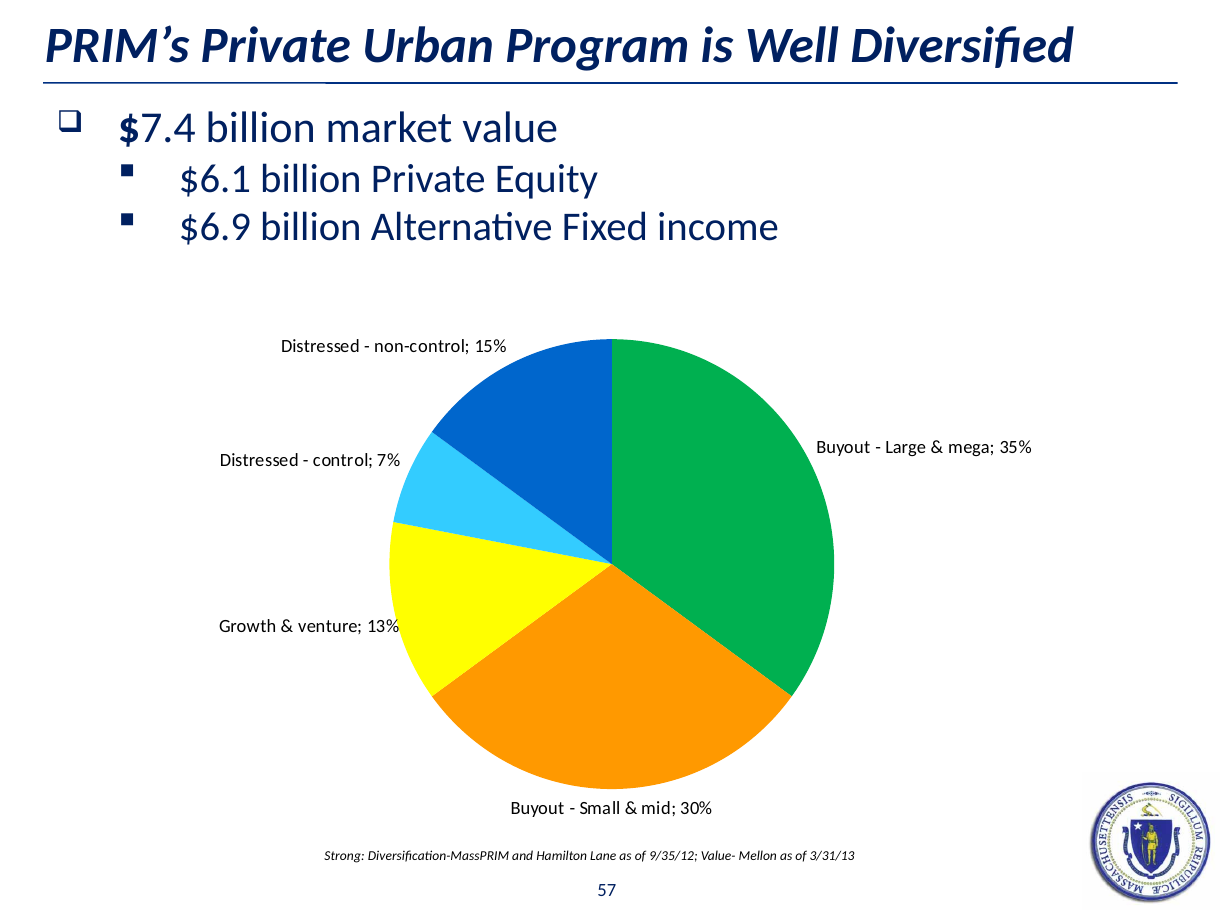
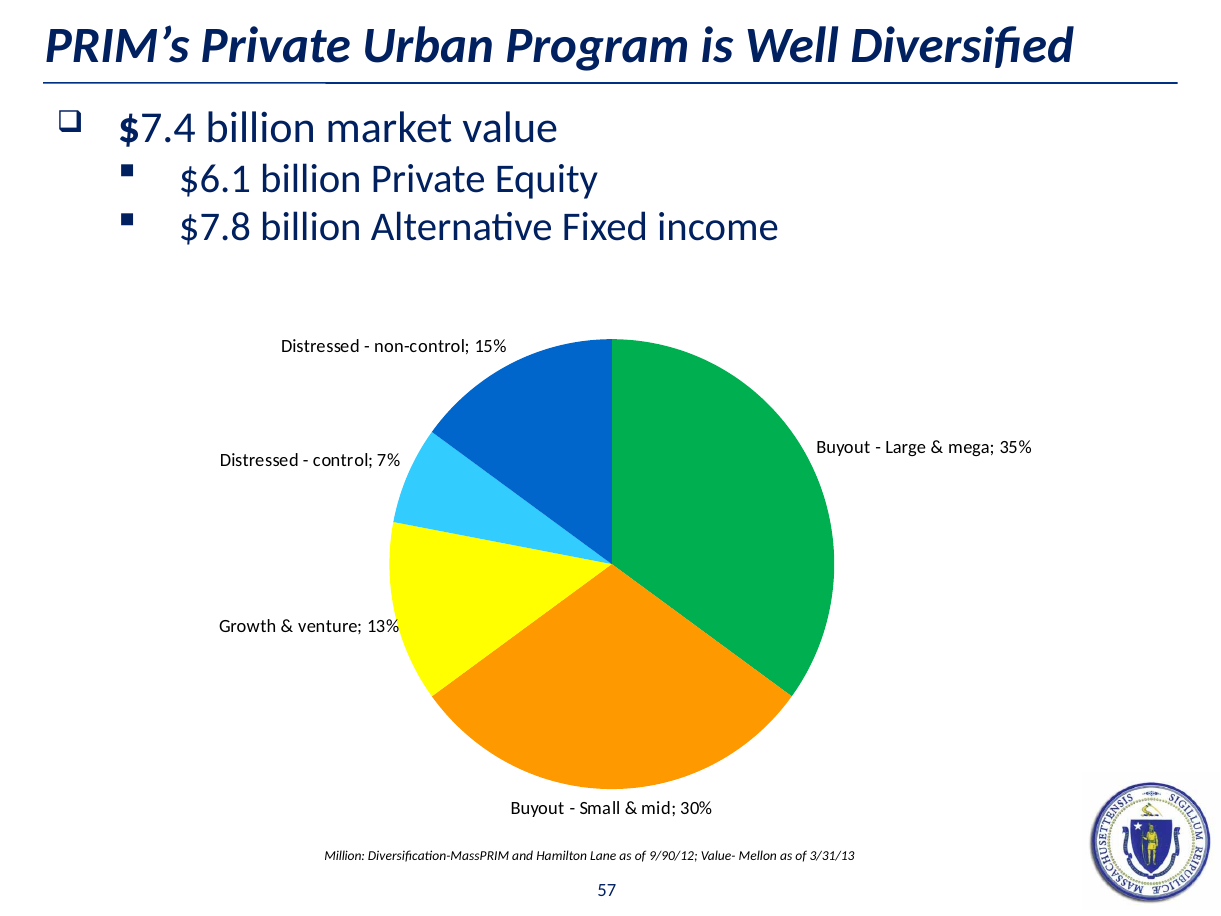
$6.9: $6.9 -> $7.8 (215, 227)
Strong: Strong -> Million (345, 856)
9/35/12: 9/35/12 -> 9/90/12 (673, 856)
